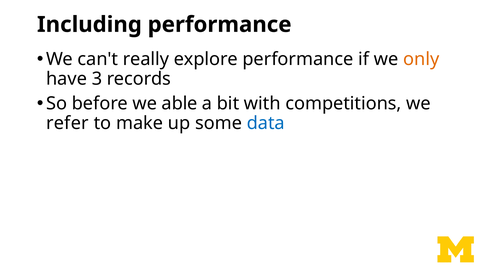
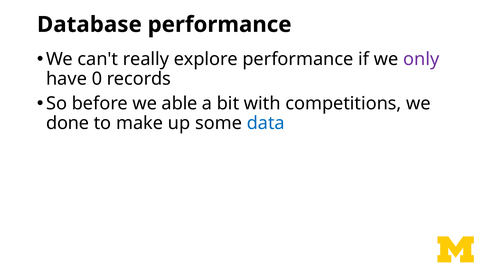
Including: Including -> Database (89, 25)
only colour: orange -> purple (421, 59)
3: 3 -> 0 (97, 79)
refer: refer -> done (68, 123)
